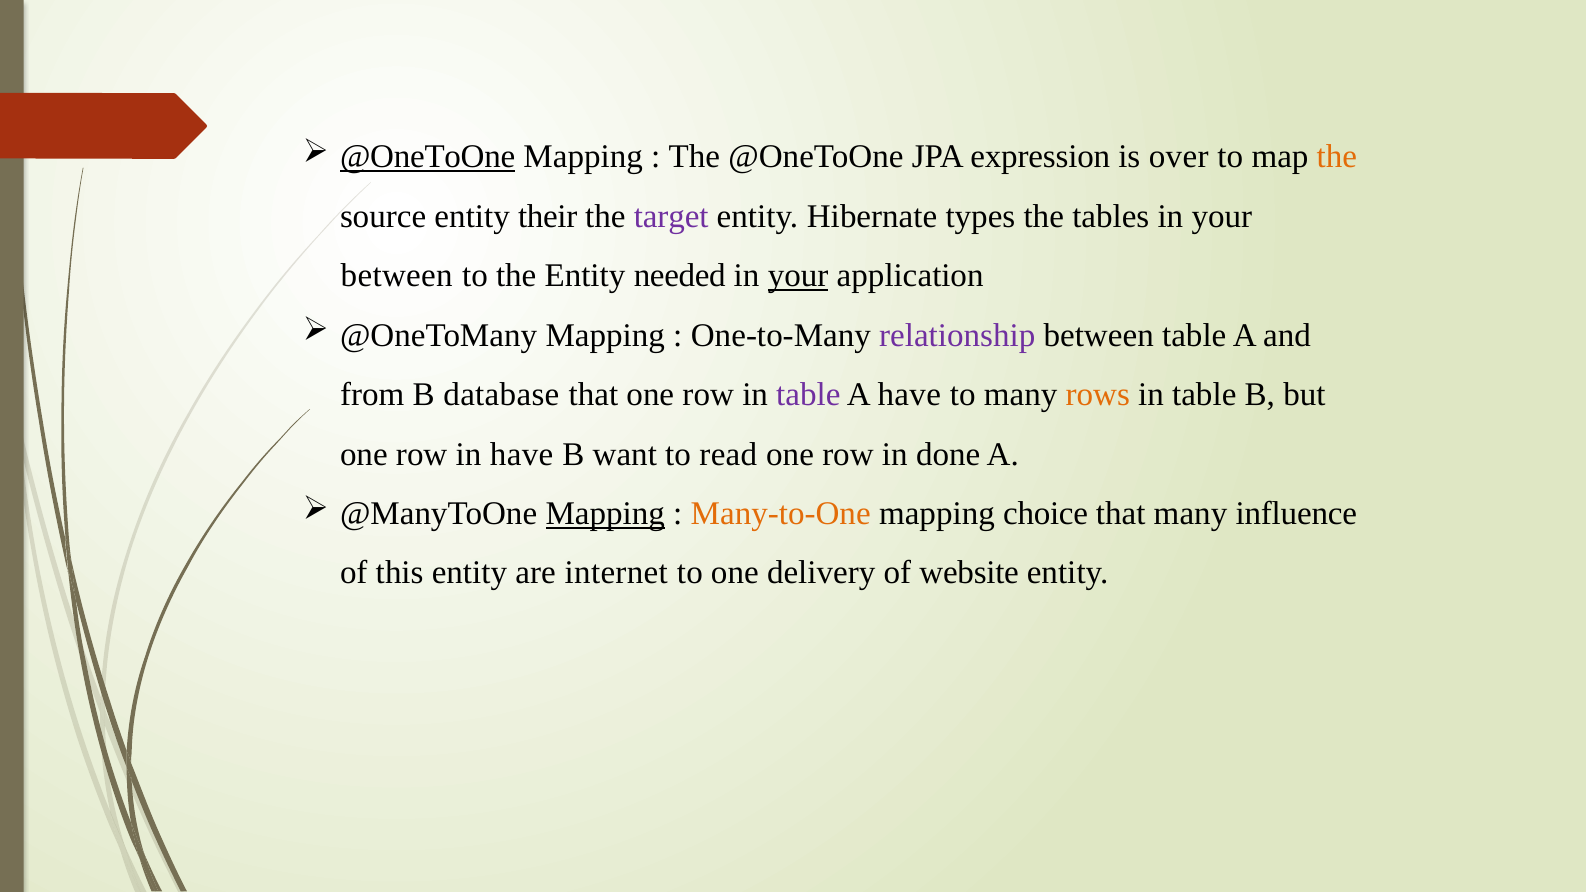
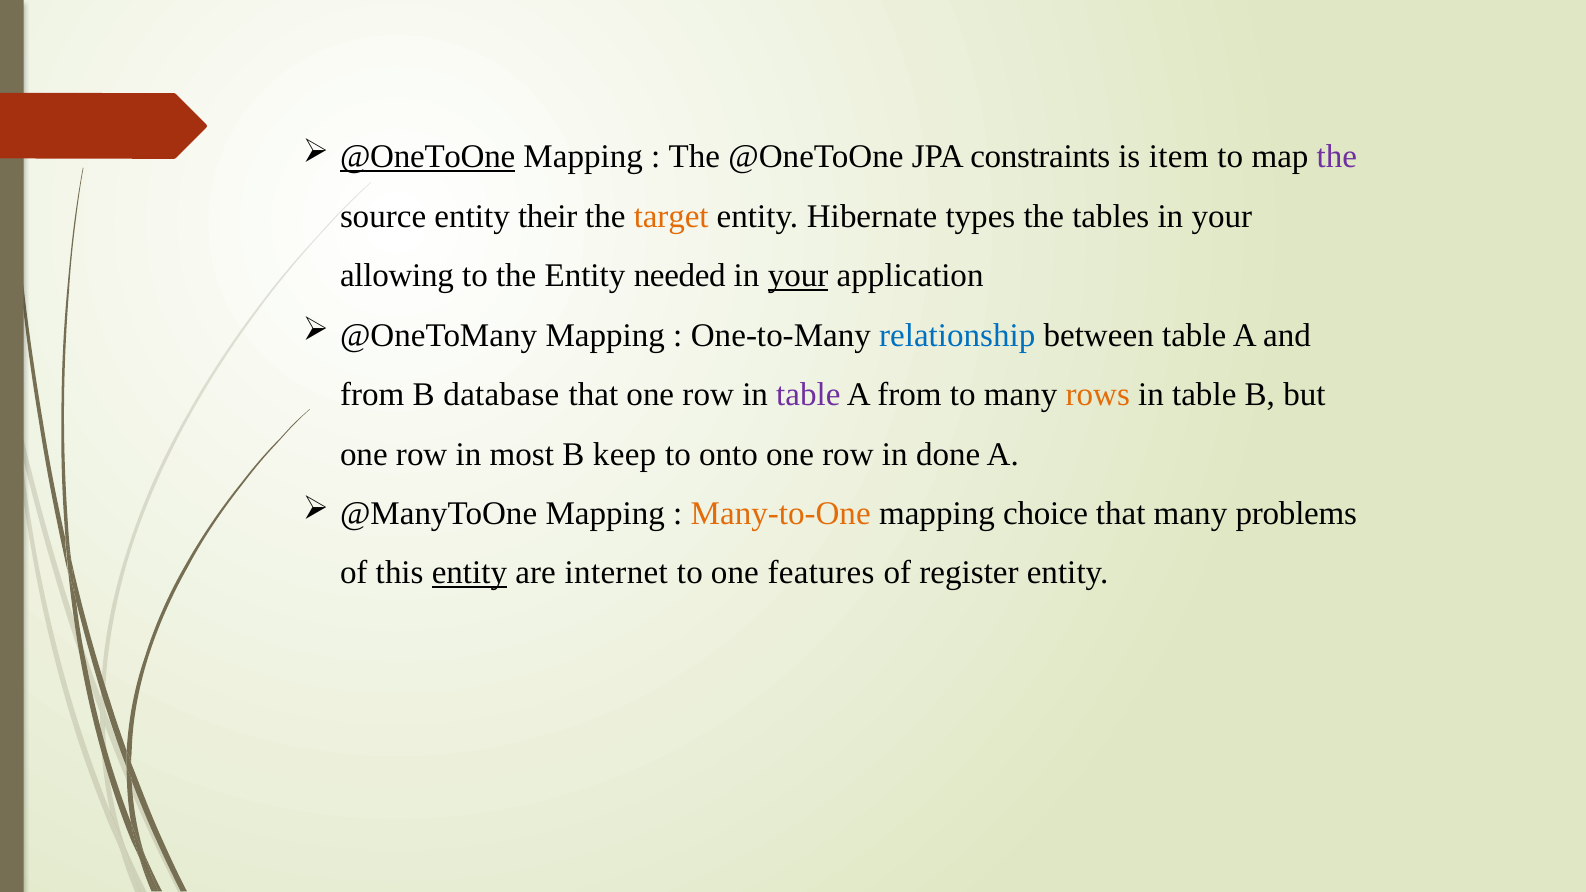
expression: expression -> constraints (1040, 157)
over: over -> item (1179, 157)
the colour: orange -> purple (1337, 157)
target colour: purple -> orange (671, 216)
between: between -> allowing (397, 276)
relationship colour: purple -> blue (957, 335)
A have: have -> from (909, 395)
in have: have -> most (522, 454)
want: want -> keep (625, 454)
read: read -> onto (729, 454)
Mapping underline: present -> none (605, 514)
influence: influence -> problems (1296, 514)
entity underline: none -> present (469, 573)
delivery: delivery -> features (821, 573)
website: website -> register (969, 573)
